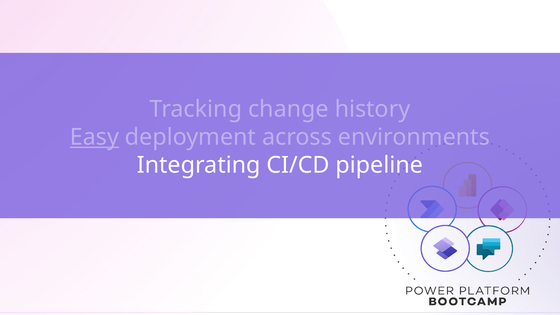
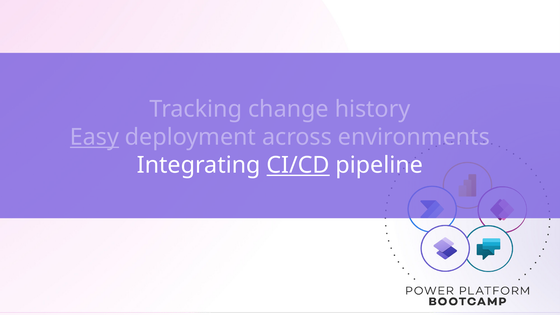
CI/CD underline: none -> present (298, 165)
